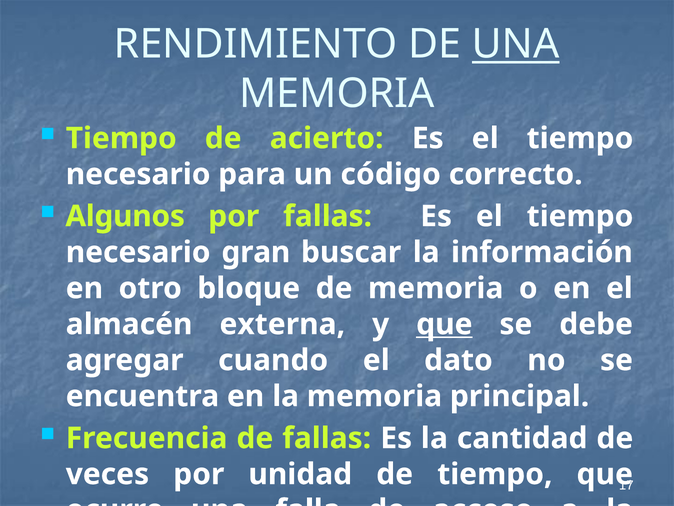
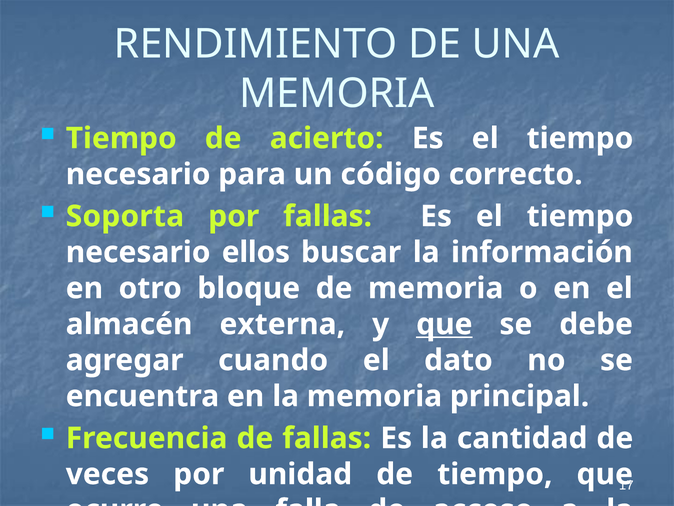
UNA underline: present -> none (516, 44)
Algunos: Algunos -> Soporta (125, 216)
gran: gran -> ellos (256, 252)
